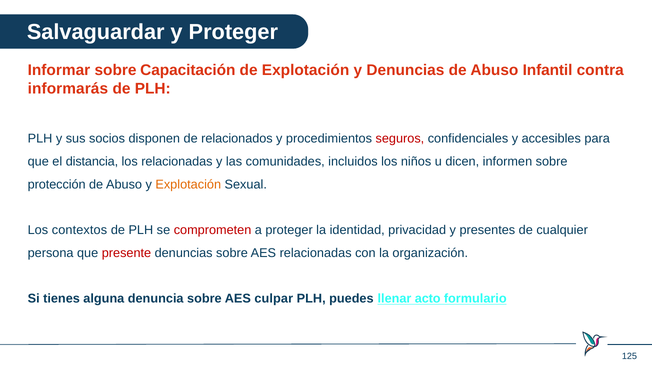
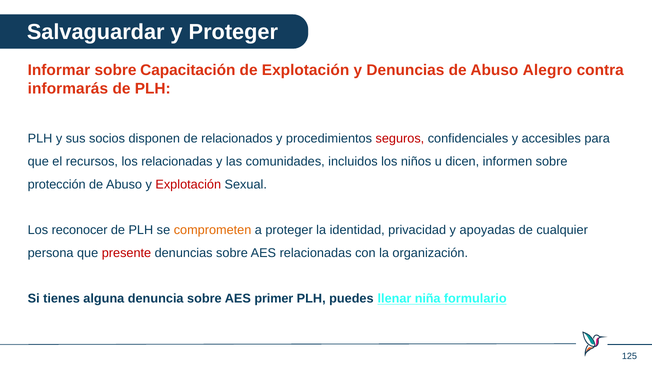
Infantil: Infantil -> Alegro (547, 70)
distancia: distancia -> recursos (92, 162)
Explotación colour: orange -> red (188, 184)
contextos: contextos -> reconocer (80, 230)
comprometen colour: red -> orange (213, 230)
presentes: presentes -> apoyadas (487, 230)
culpar: culpar -> primer (274, 298)
acto: acto -> niña (428, 298)
